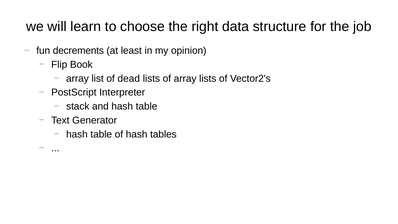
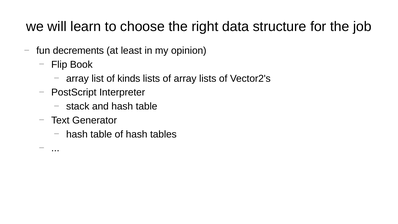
dead: dead -> kinds (129, 78)
